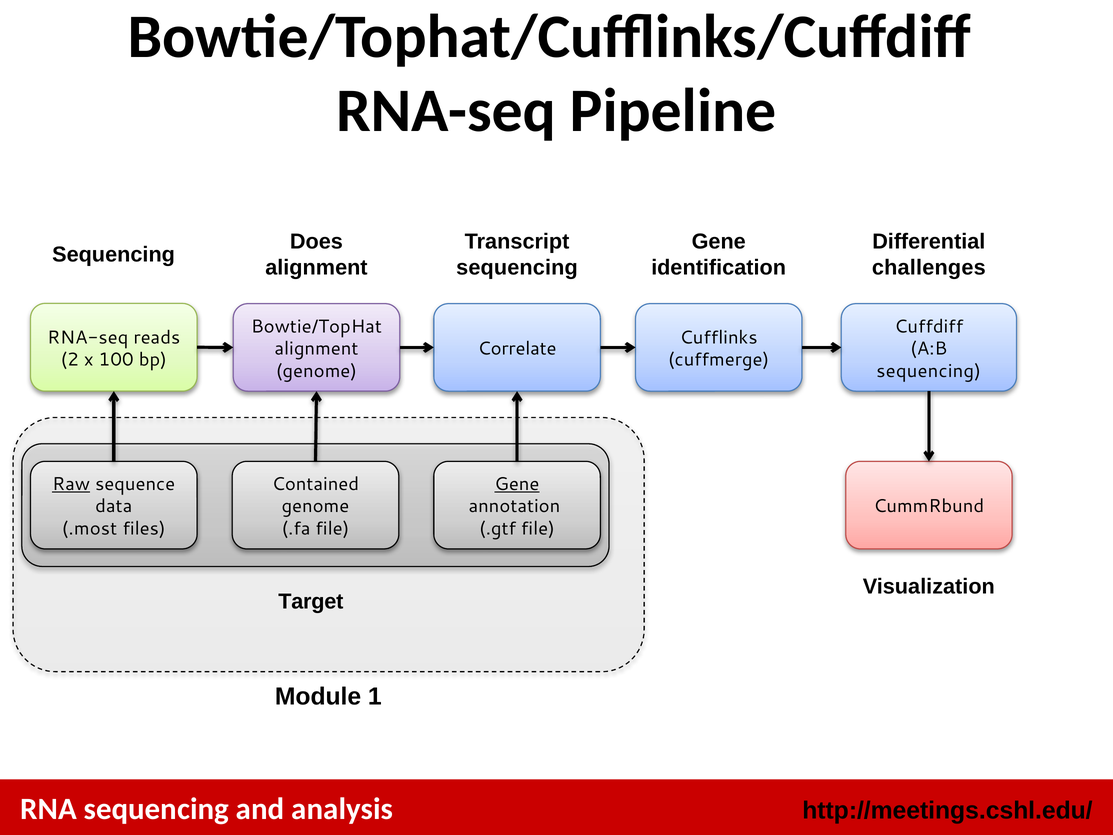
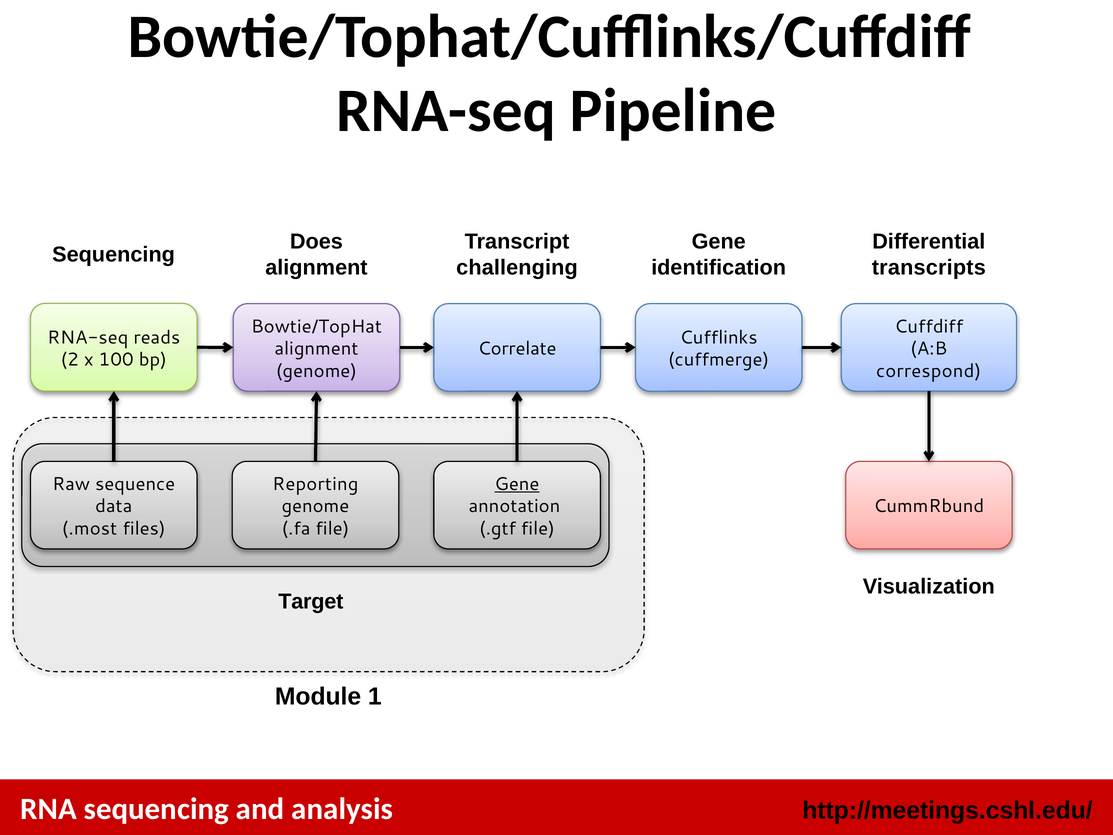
sequencing: sequencing -> challenging (517, 267)
challenges: challenges -> transcripts (929, 267)
sequencing: sequencing -> correspond (929, 371)
Raw underline: present -> none (71, 484)
Contained: Contained -> Reporting (315, 484)
